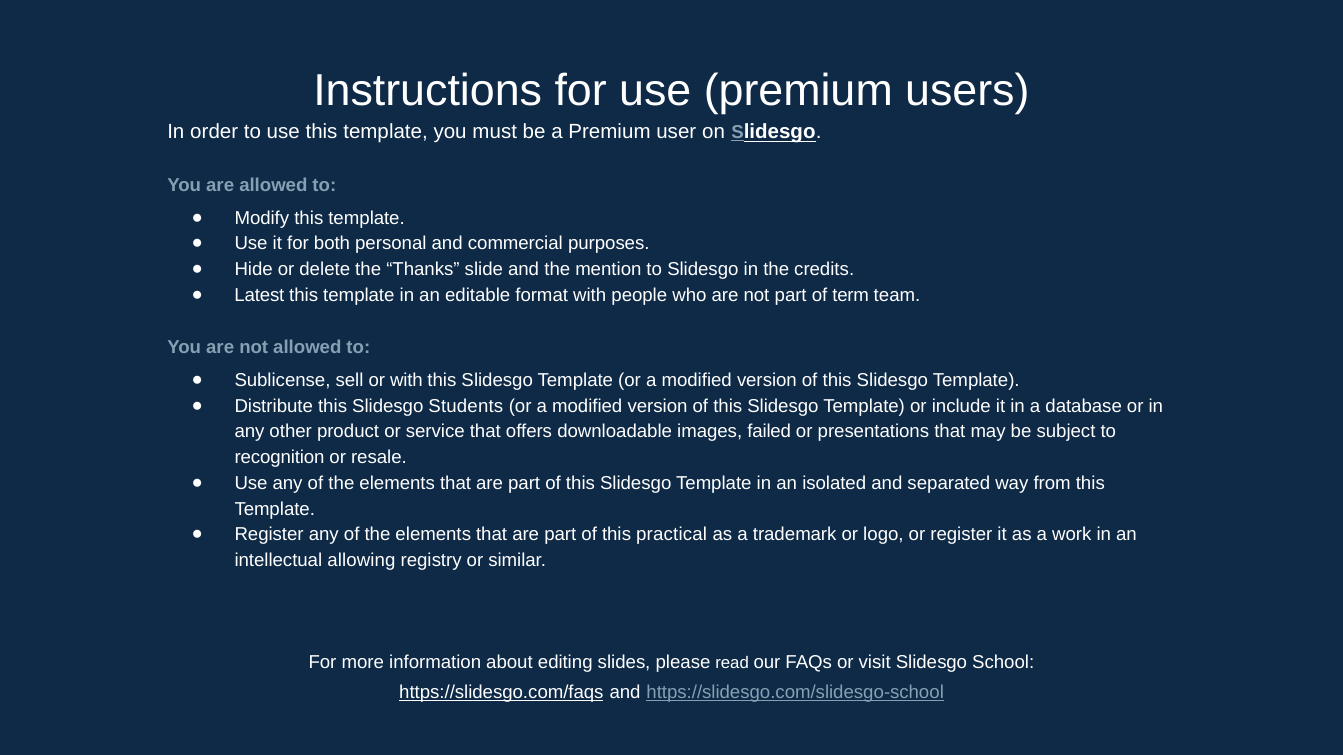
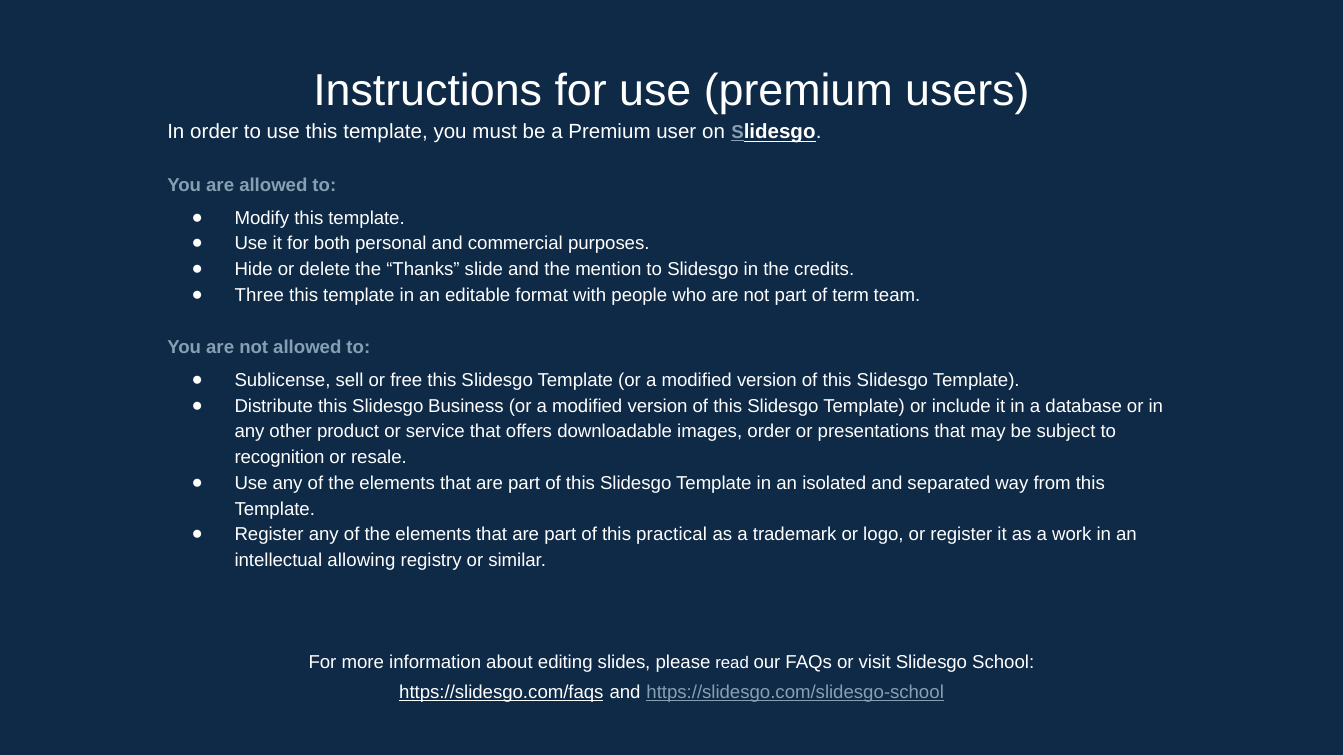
Latest: Latest -> Three (259, 295)
or with: with -> free (406, 381)
Students: Students -> Business (466, 406)
images failed: failed -> order (769, 432)
